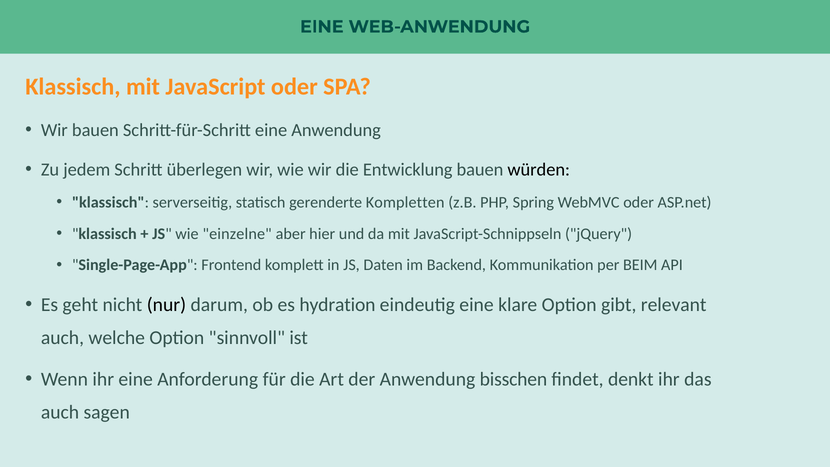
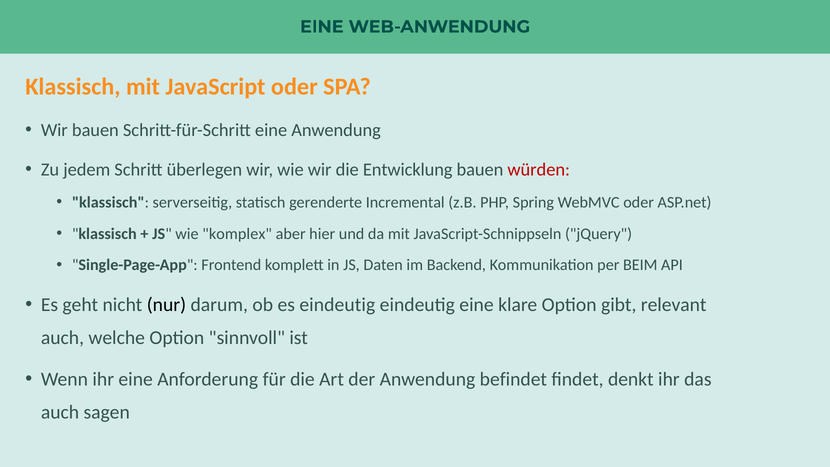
würden colour: black -> red (539, 170)
Kompletten: Kompletten -> Incremental (405, 202)
einzelne: einzelne -> komplex (237, 234)
es hydration: hydration -> eindeutig (337, 305)
bisschen: bisschen -> befindet (513, 379)
